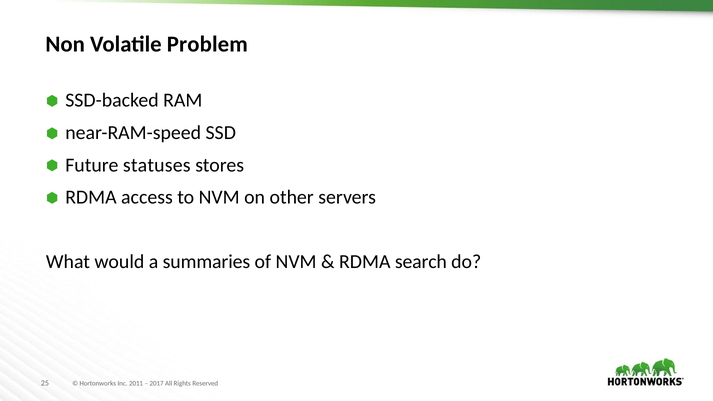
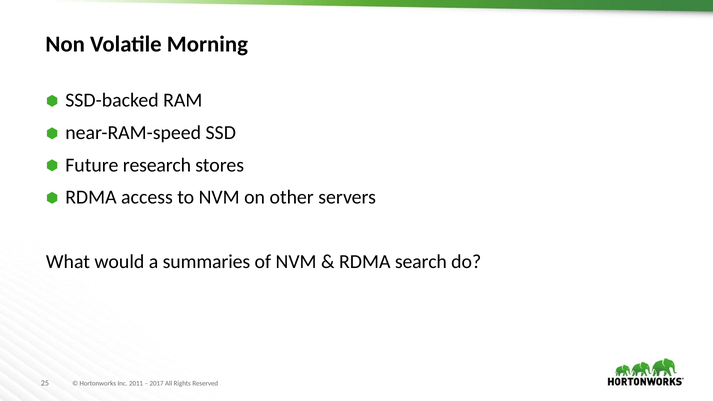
Problem: Problem -> Morning (207, 44)
statuses: statuses -> research (157, 165)
